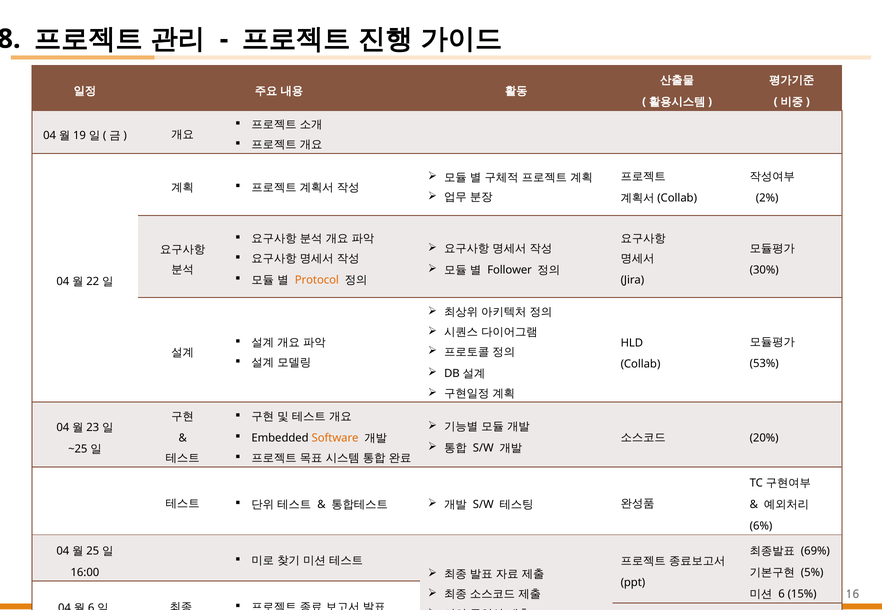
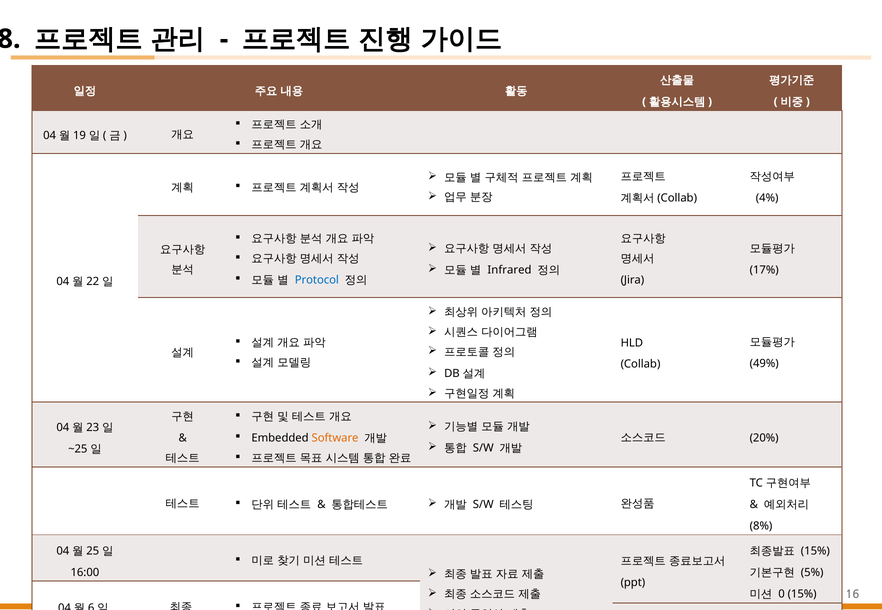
2%: 2% -> 4% (767, 198)
Follower: Follower -> Infrared (510, 270)
30%: 30% -> 17% (764, 270)
Protocol colour: orange -> blue (317, 280)
53%: 53% -> 49% (764, 364)
6%: 6% -> 8% (761, 527)
69%: 69% -> 15% (815, 551)
6: 6 -> 0 (782, 595)
